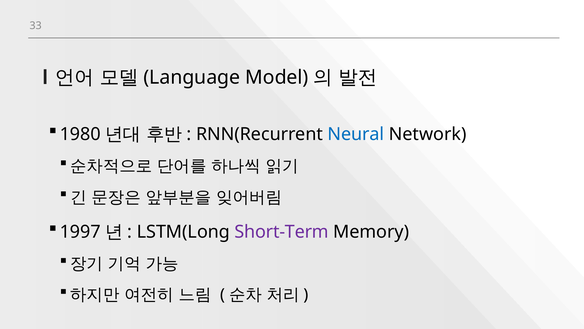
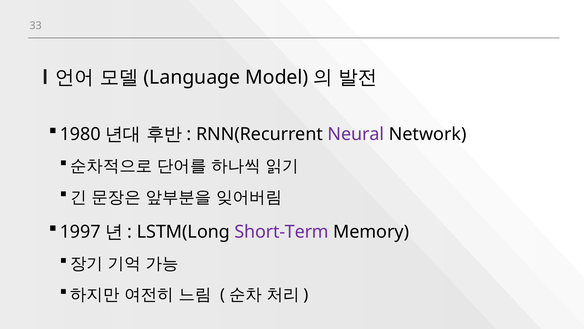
Neural colour: blue -> purple (356, 134)
